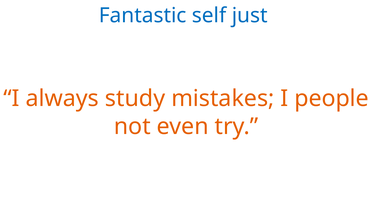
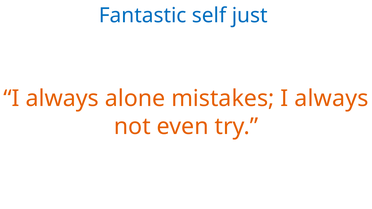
study: study -> alone (135, 99)
mistakes I people: people -> always (331, 99)
